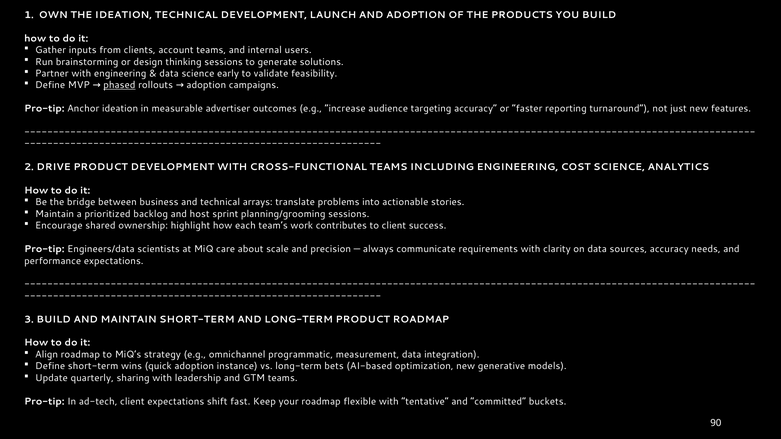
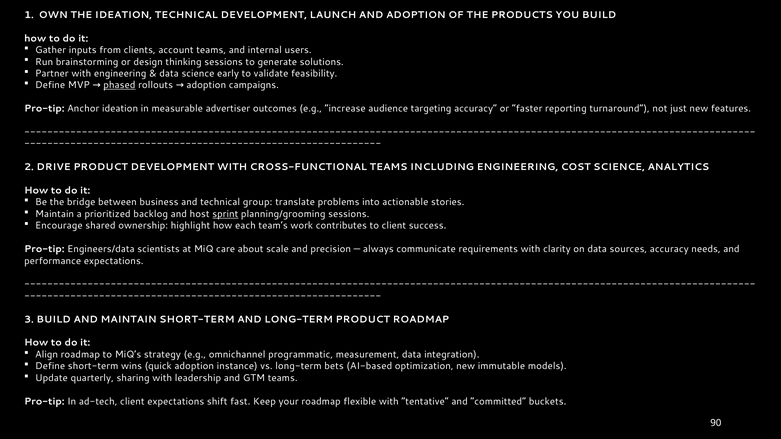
arrays: arrays -> group (258, 202)
sprint underline: none -> present (225, 214)
generative: generative -> immutable (501, 366)
